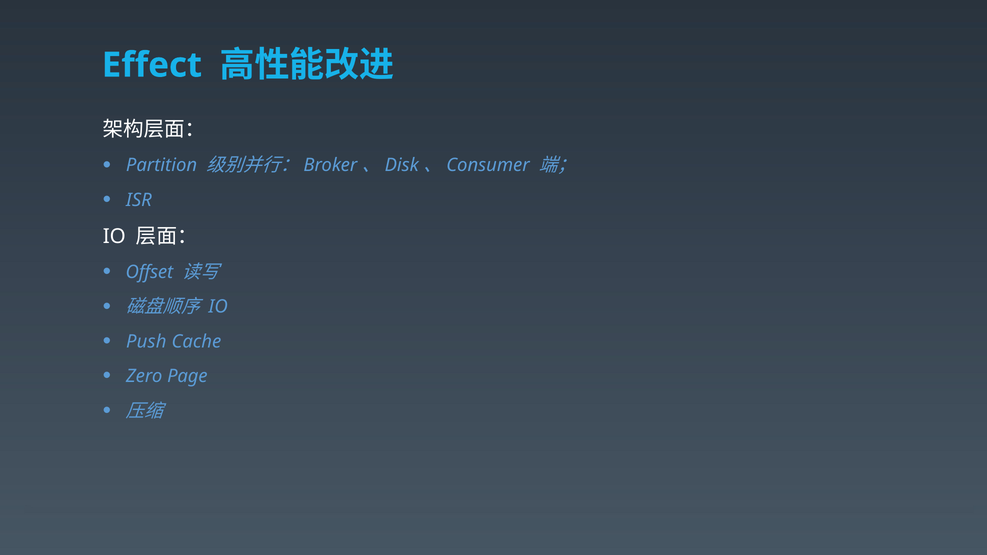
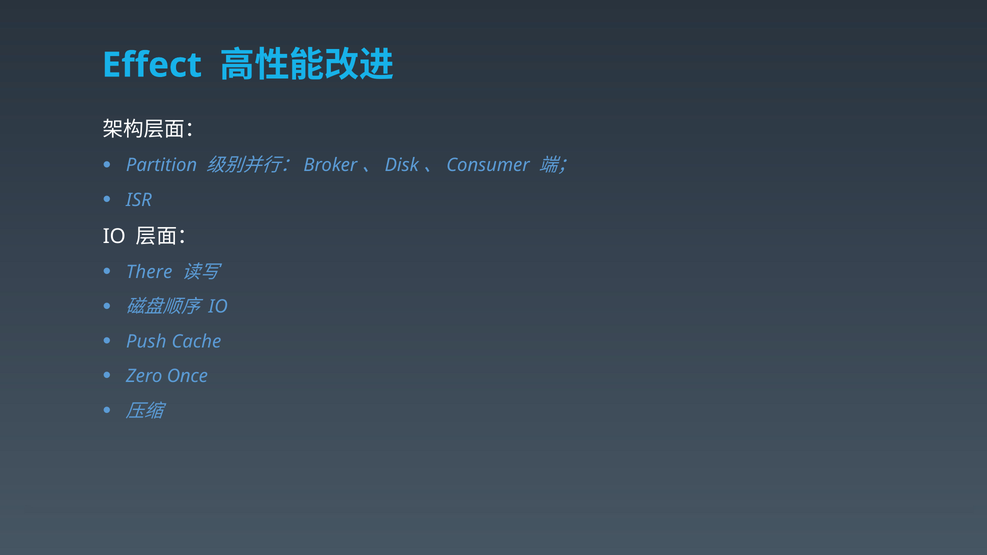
Offset: Offset -> There (149, 272)
Page: Page -> Once (187, 376)
